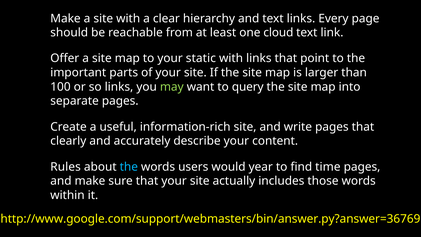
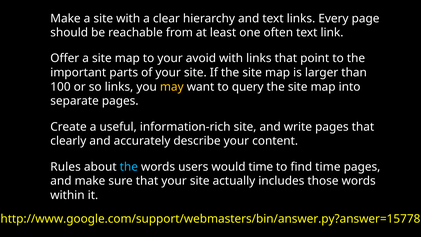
cloud: cloud -> often (278, 33)
static: static -> avoid (201, 58)
may colour: light green -> yellow (172, 87)
would year: year -> time (261, 167)
http://www.google.com/support/webmasters/bin/answer.py?answer=36769: http://www.google.com/support/webmasters/bin/answer.py?answer=36769 -> http://www.google.com/support/webmasters/bin/answer.py?answer=15778 (210, 219)
